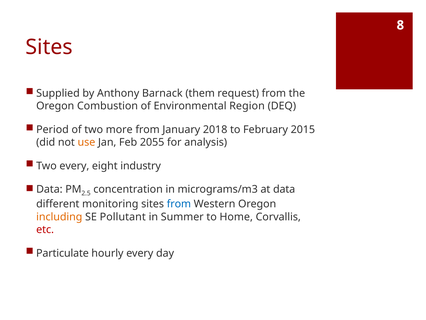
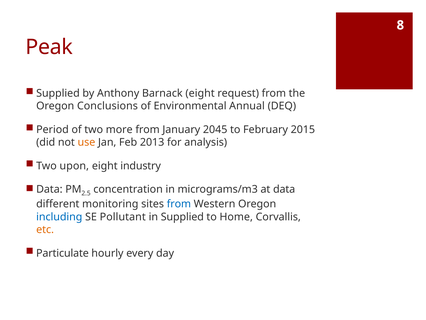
Sites: Sites -> Peak (49, 47)
Barnack them: them -> eight (200, 93)
Combustion: Combustion -> Conclusions (107, 106)
Region: Region -> Annual (247, 106)
2018: 2018 -> 2045 (215, 129)
2055: 2055 -> 2013 (152, 142)
Two every: every -> upon (74, 166)
including colour: orange -> blue (59, 217)
in Summer: Summer -> Supplied (182, 217)
etc colour: red -> orange (45, 229)
